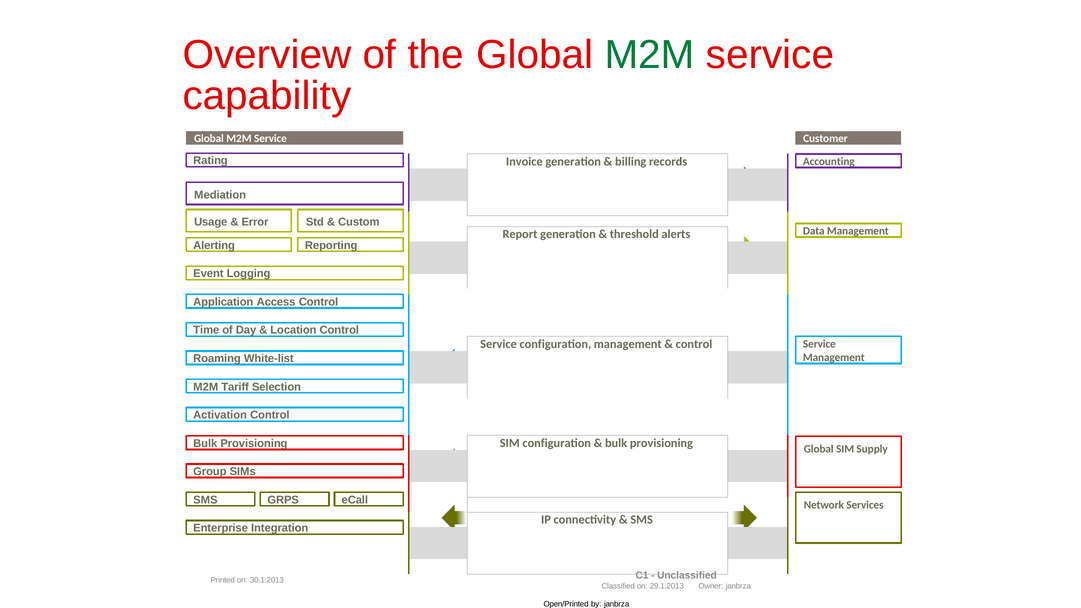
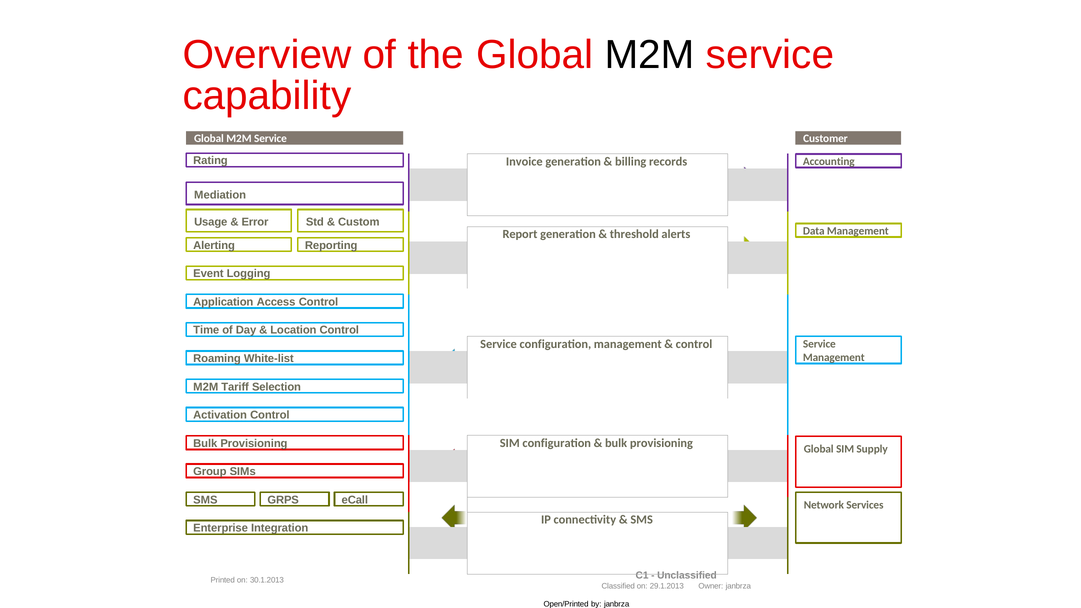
M2M colour: green -> black (650, 55)
